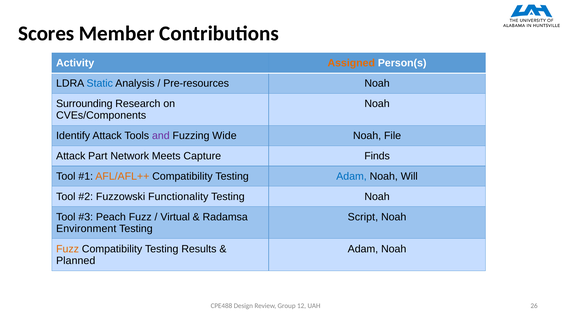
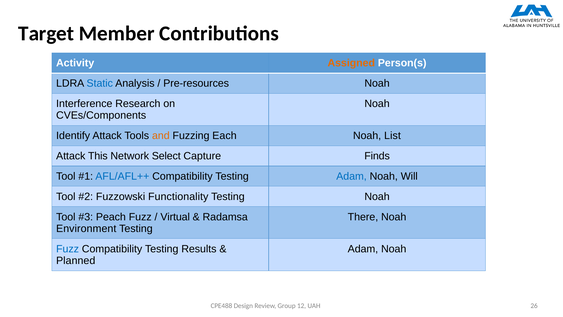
Scores: Scores -> Target (46, 33)
Surrounding: Surrounding -> Interference (84, 104)
and colour: purple -> orange (161, 136)
Wide: Wide -> Each (224, 136)
File: File -> List (392, 136)
Part: Part -> This (98, 156)
Meets: Meets -> Select (166, 156)
AFL/AFL++ colour: orange -> blue (122, 176)
Script: Script -> There (363, 217)
Fuzz colour: orange -> blue (68, 249)
